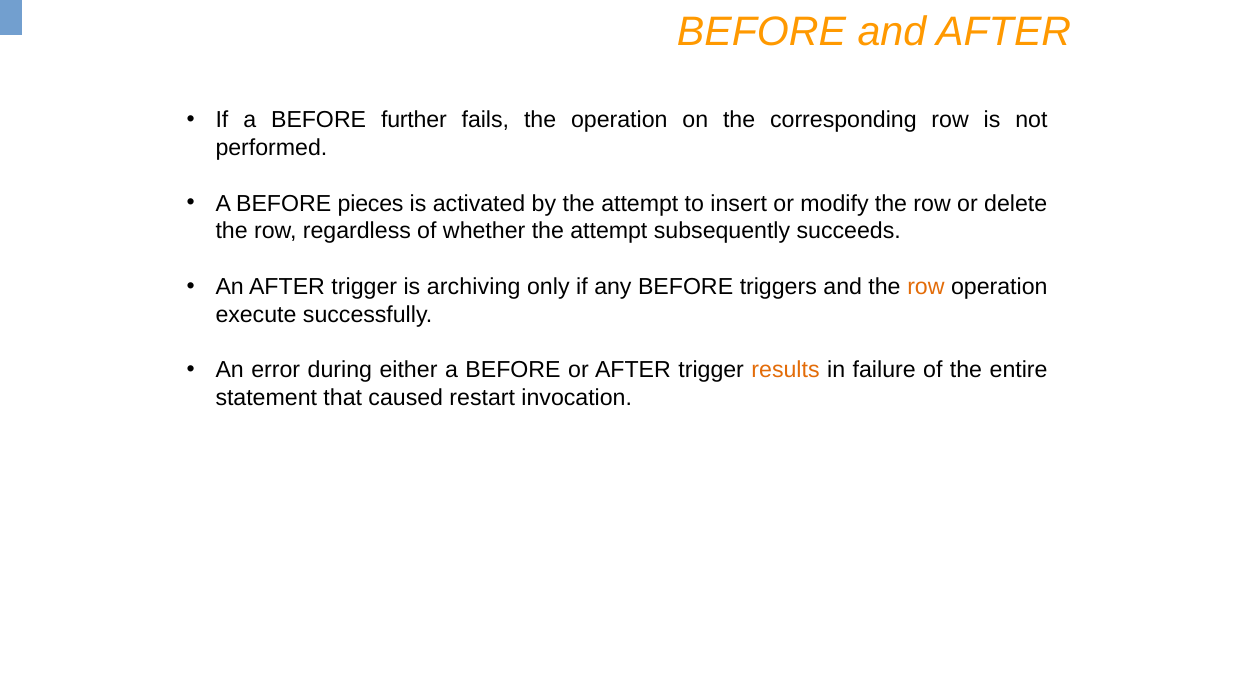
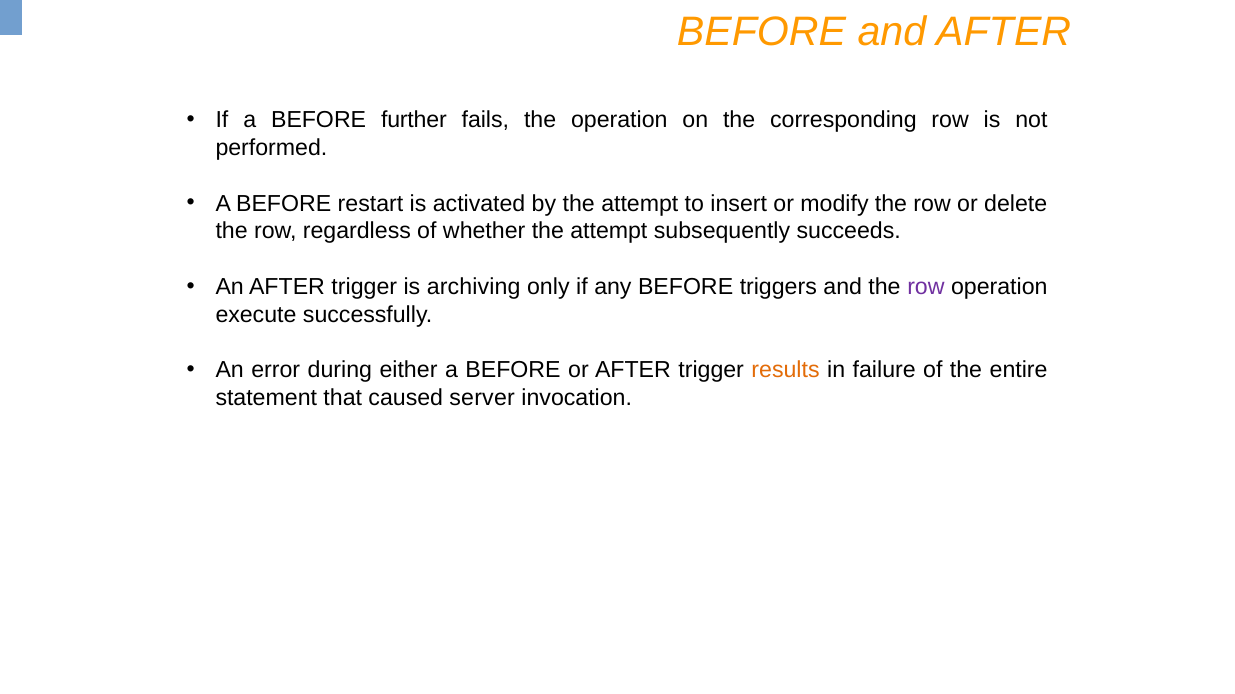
pieces: pieces -> restart (370, 204)
row colour: orange -> purple (926, 287)
restart: restart -> server (482, 398)
